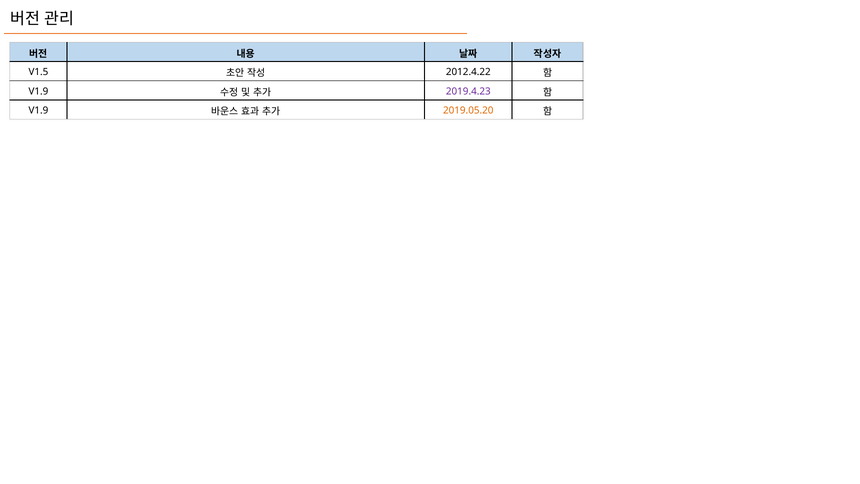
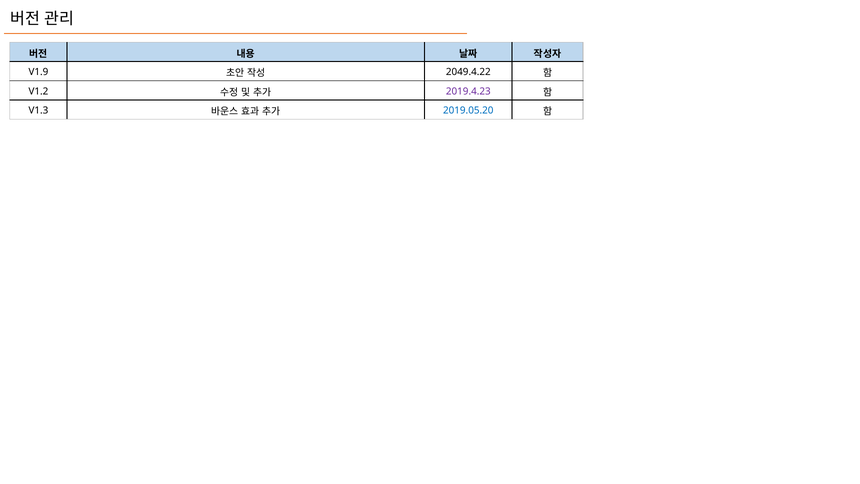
V1.5: V1.5 -> V1.9 (38, 72)
2012.4.22: 2012.4.22 -> 2049.4.22 (468, 72)
V1.9: V1.9 -> V1.2 (38, 91)
V1.9: V1.9 -> V1.3 (38, 111)
2019.05.20 colour: orange -> blue (468, 111)
